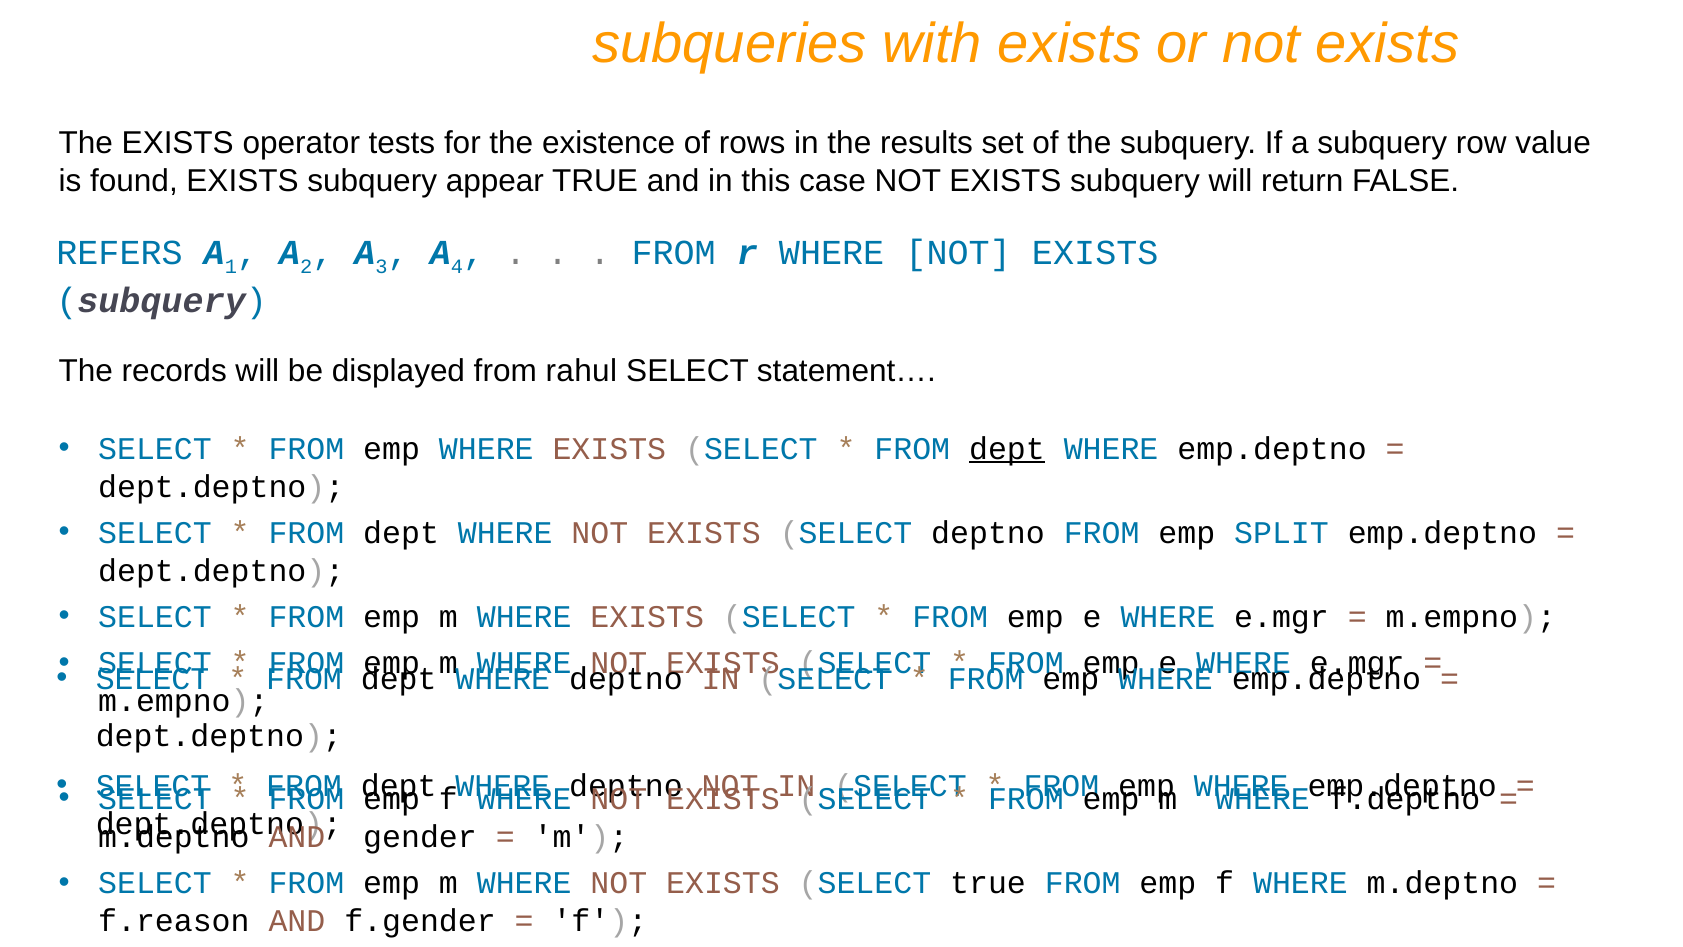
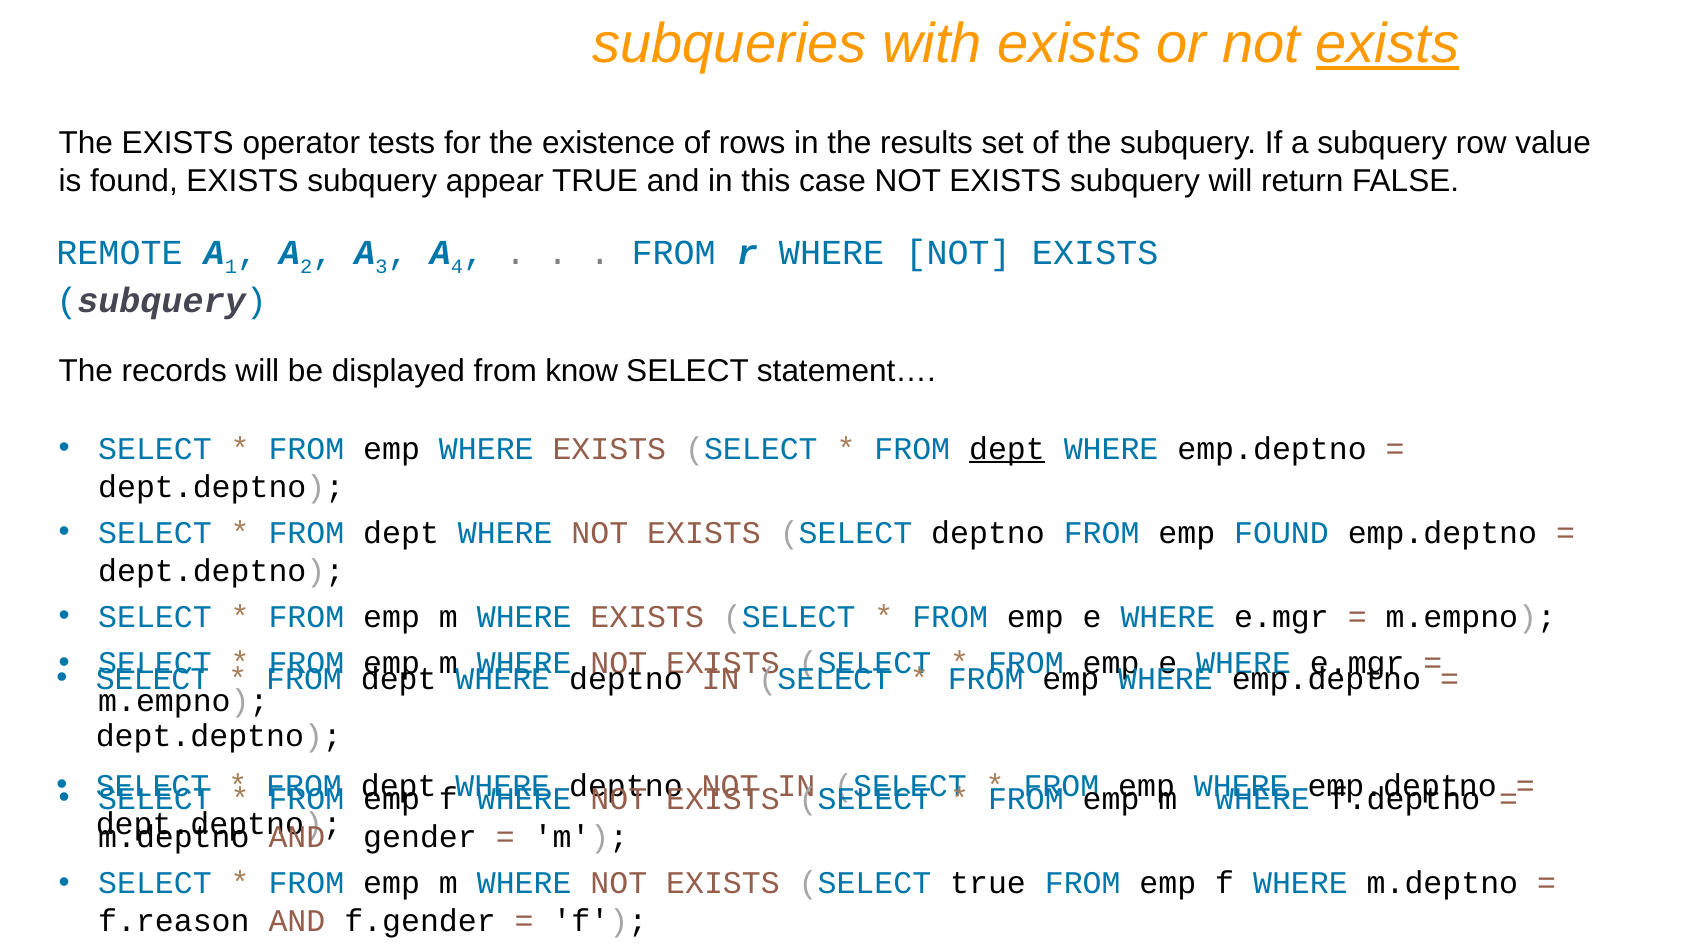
exists underline: none -> present (1387, 44)
REFERS: REFERS -> REMOTE (119, 253)
rahul: rahul -> know (582, 371)
emp SPLIT: SPLIT -> FOUND (1281, 533)
